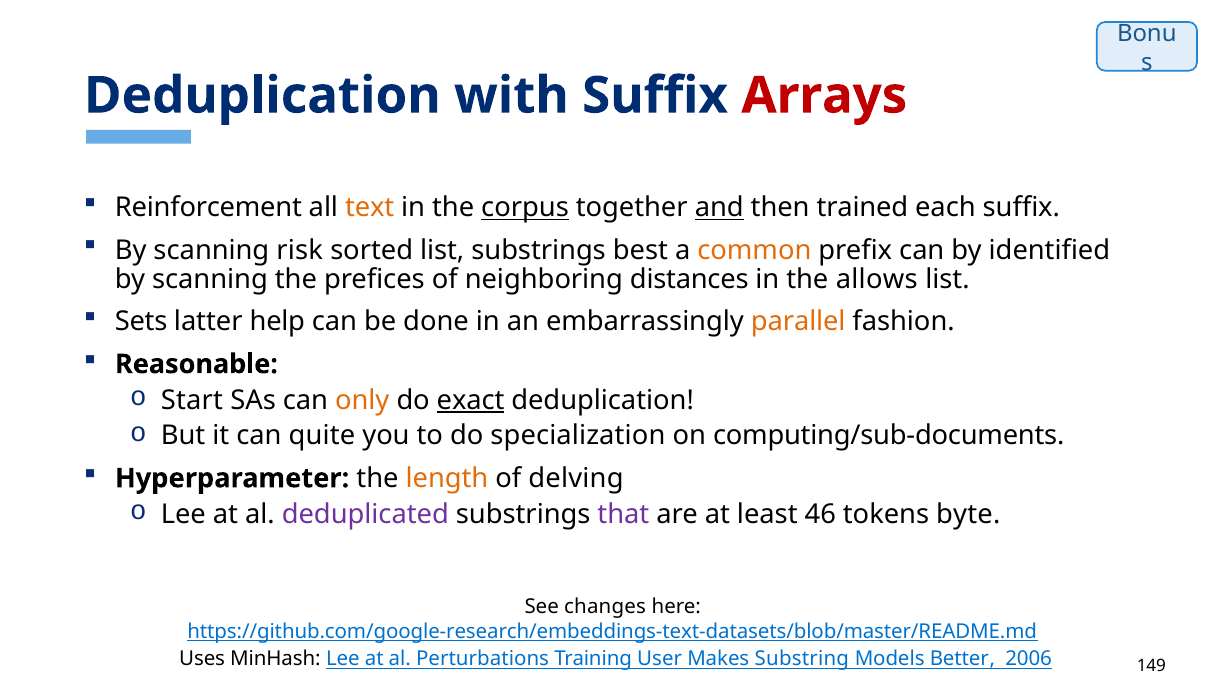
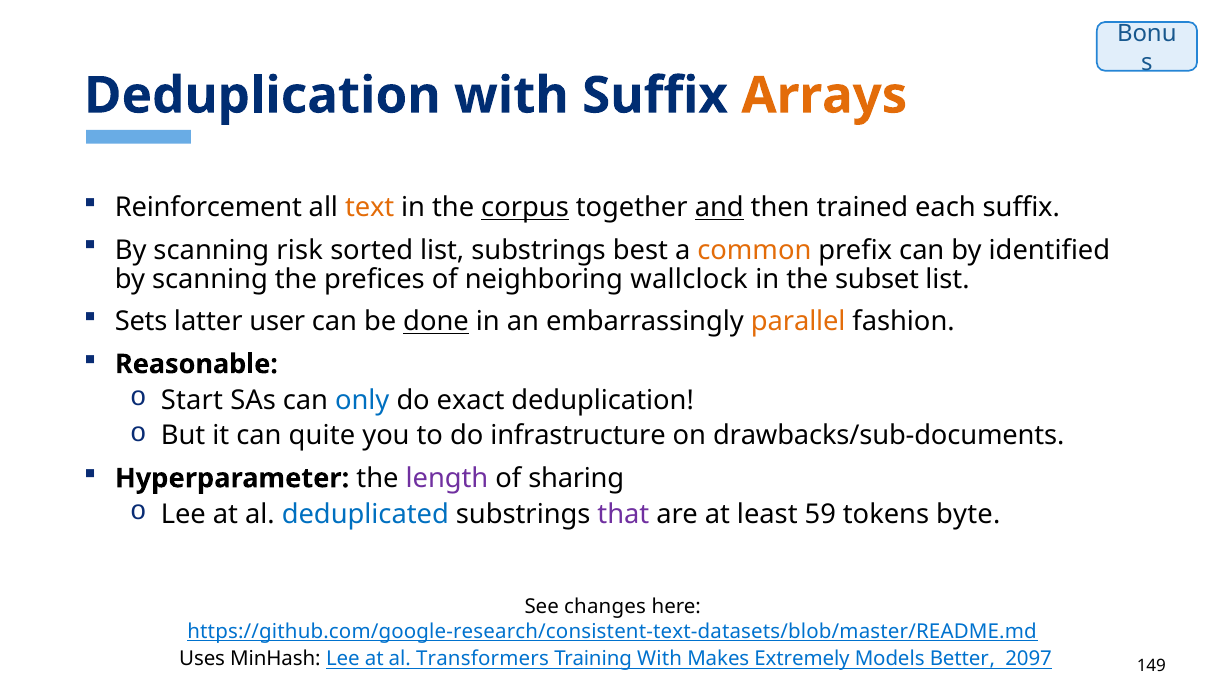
Arrays colour: red -> orange (824, 96)
distances: distances -> wallclock (689, 280)
allows: allows -> subset (877, 280)
help: help -> user (277, 322)
done underline: none -> present (436, 322)
only colour: orange -> blue (362, 400)
exact underline: present -> none (471, 400)
specialization: specialization -> infrastructure (578, 436)
computing/sub-documents: computing/sub-documents -> drawbacks/sub-documents (889, 436)
length colour: orange -> purple (447, 479)
delving: delving -> sharing (576, 479)
deduplicated colour: purple -> blue (365, 515)
46: 46 -> 59 (820, 515)
https://github.com/google-research/embeddings-text-datasets/blob/master/README.md: https://github.com/google-research/embeddings-text-datasets/blob/master/README.md -> https://github.com/google-research/consistent-text-datasets/blob/master/README.md (612, 632)
Perturbations: Perturbations -> Transformers (482, 660)
Training User: User -> With (660, 660)
Substring: Substring -> Extremely (802, 660)
2006: 2006 -> 2097 (1029, 660)
